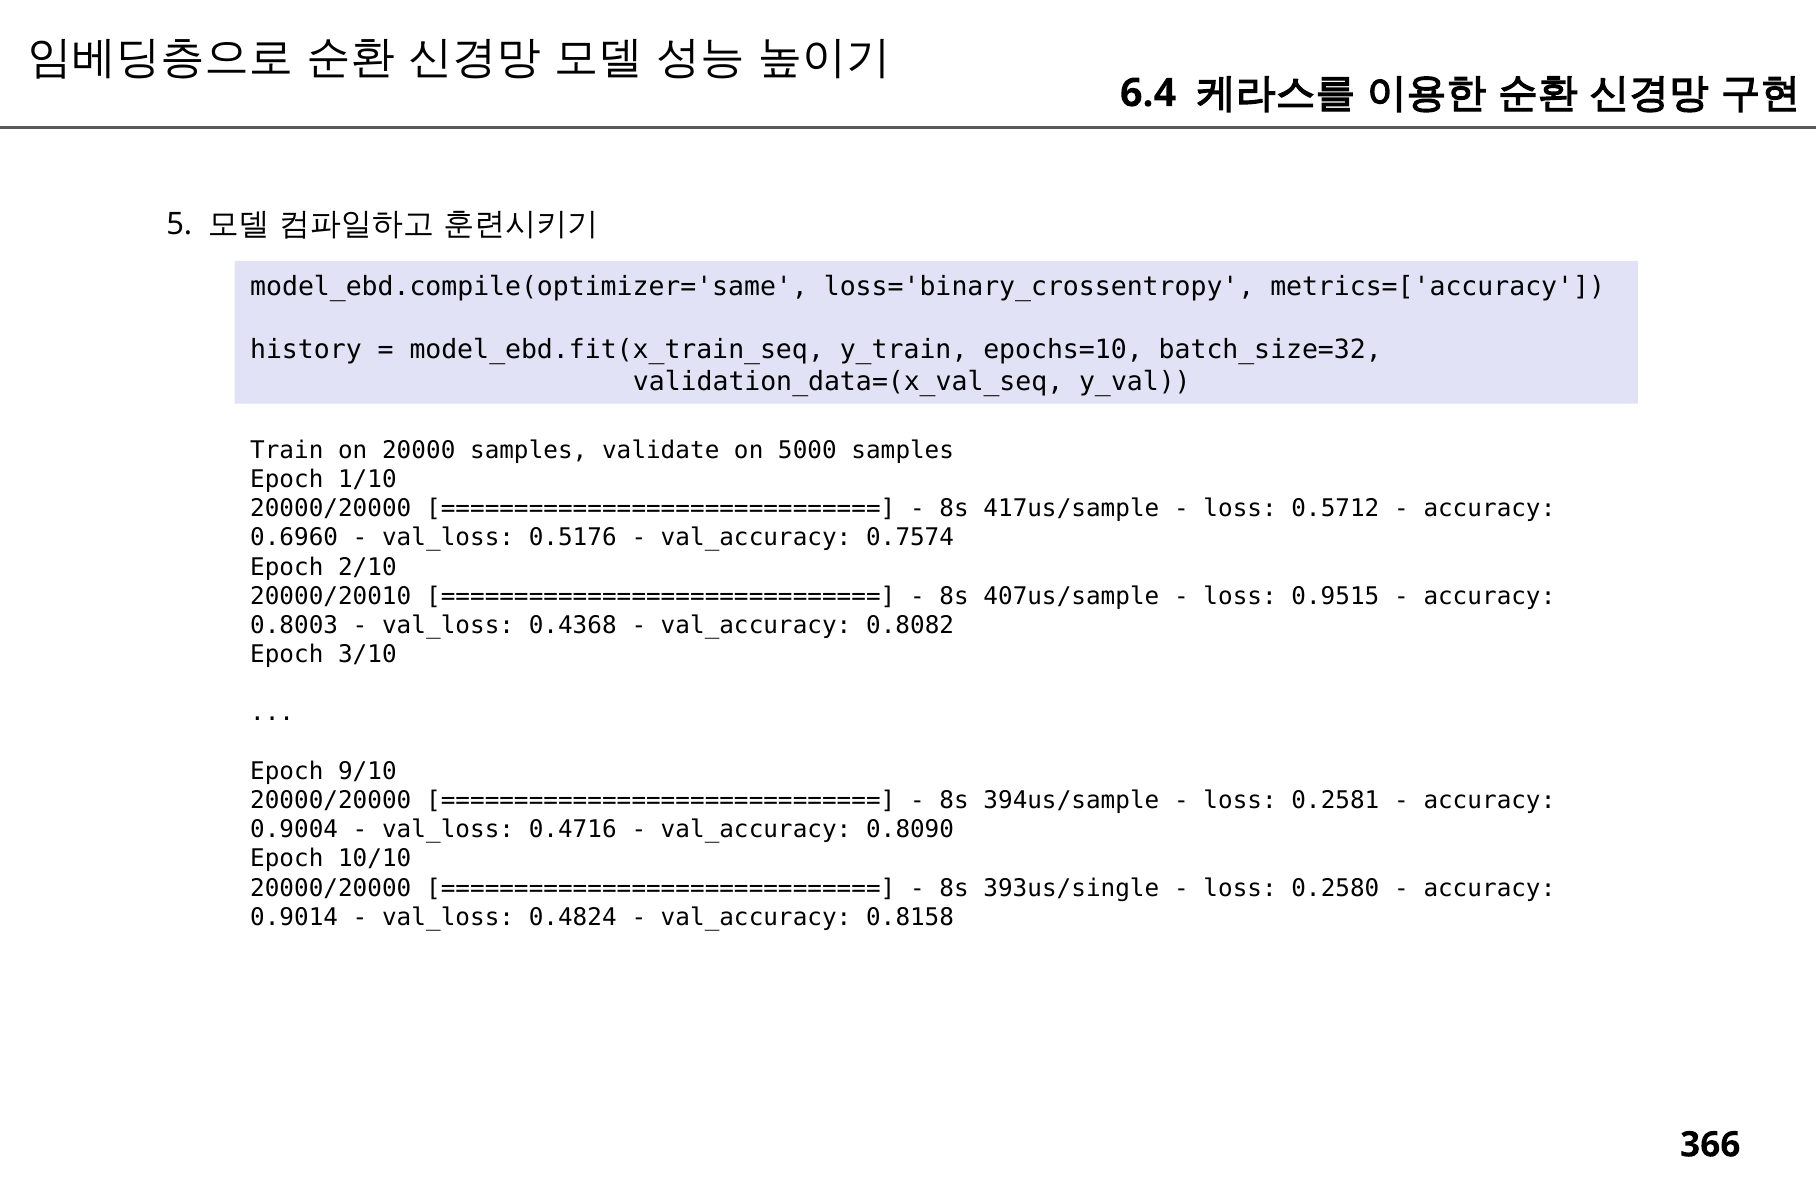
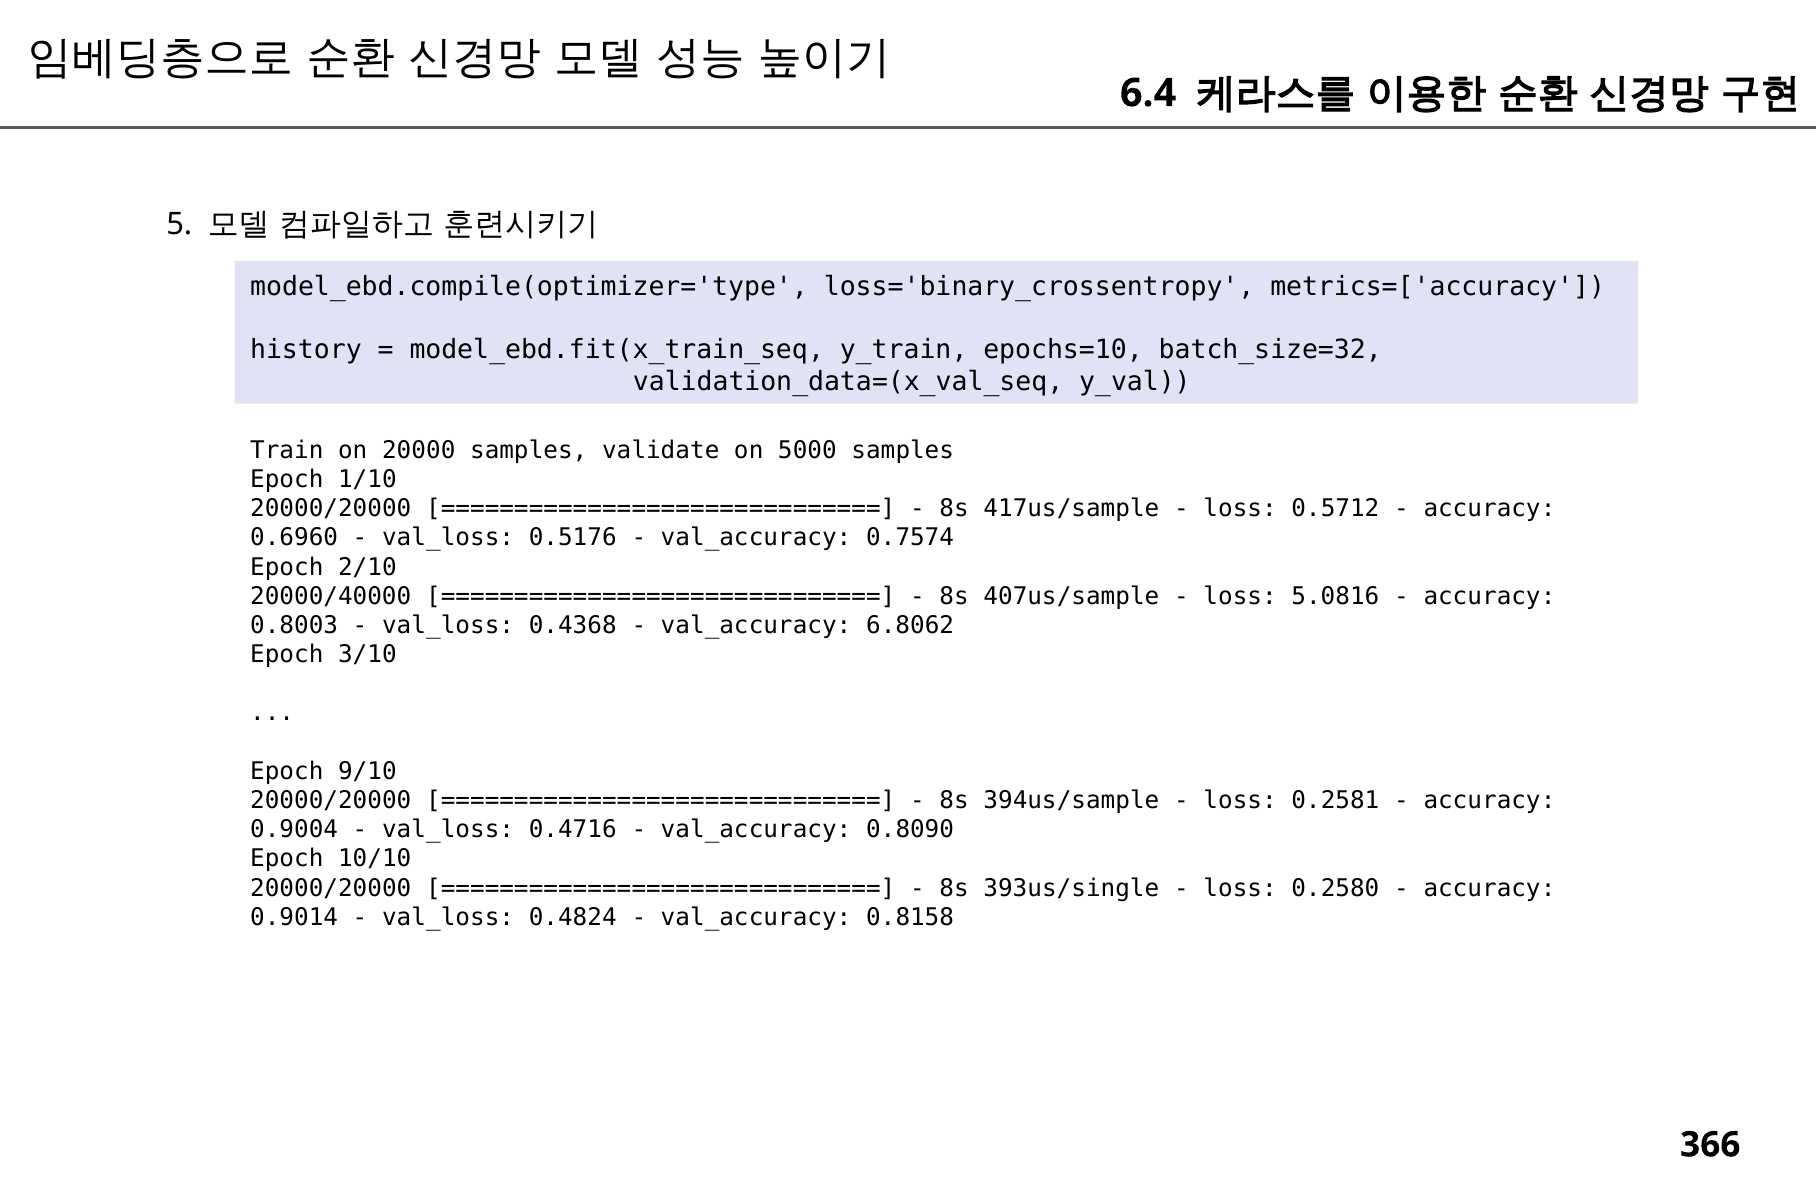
model_ebd.compile(optimizer='same: model_ebd.compile(optimizer='same -> model_ebd.compile(optimizer='type (529, 286)
20000/20010: 20000/20010 -> 20000/40000 (331, 596)
0.9515: 0.9515 -> 5.0816 (1335, 596)
0.8082: 0.8082 -> 6.8062 (910, 625)
